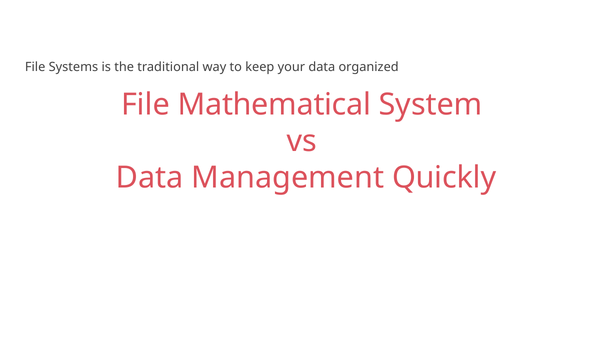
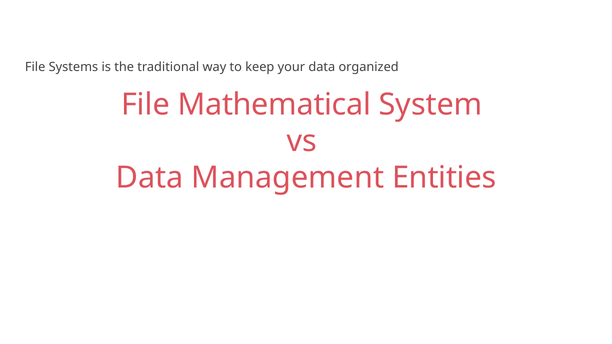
Quickly: Quickly -> Entities (444, 178)
